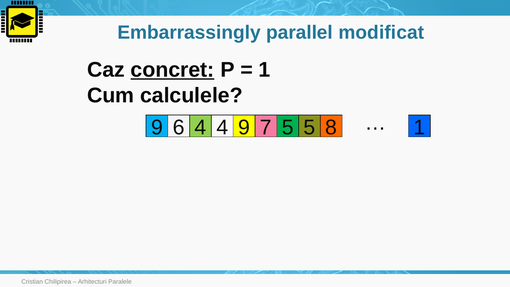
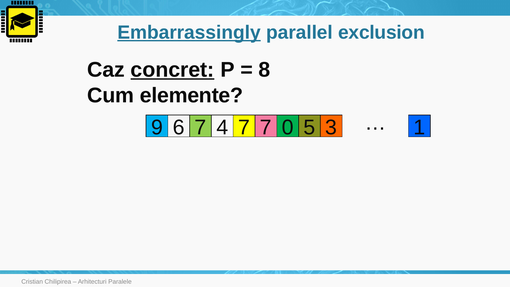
Embarrassingly underline: none -> present (189, 32)
modificat: modificat -> exclusion (381, 32)
1: 1 -> 8 (265, 70)
calculele: calculele -> elemente (191, 95)
6 4: 4 -> 7 (201, 127)
4 9: 9 -> 7 (244, 127)
7 5: 5 -> 0 (288, 127)
8: 8 -> 3 (331, 127)
